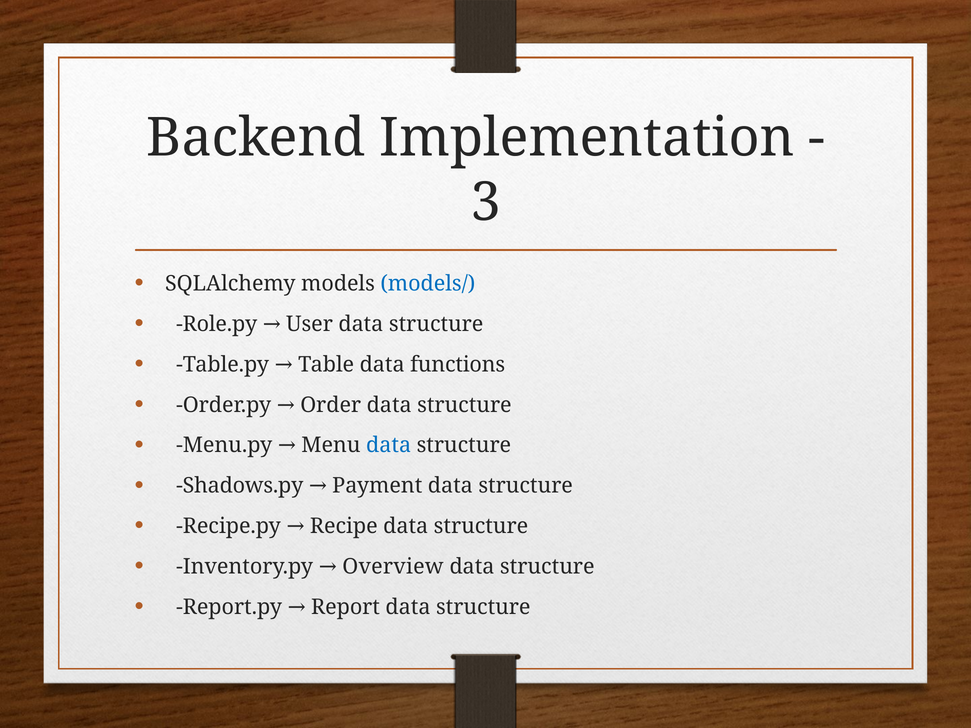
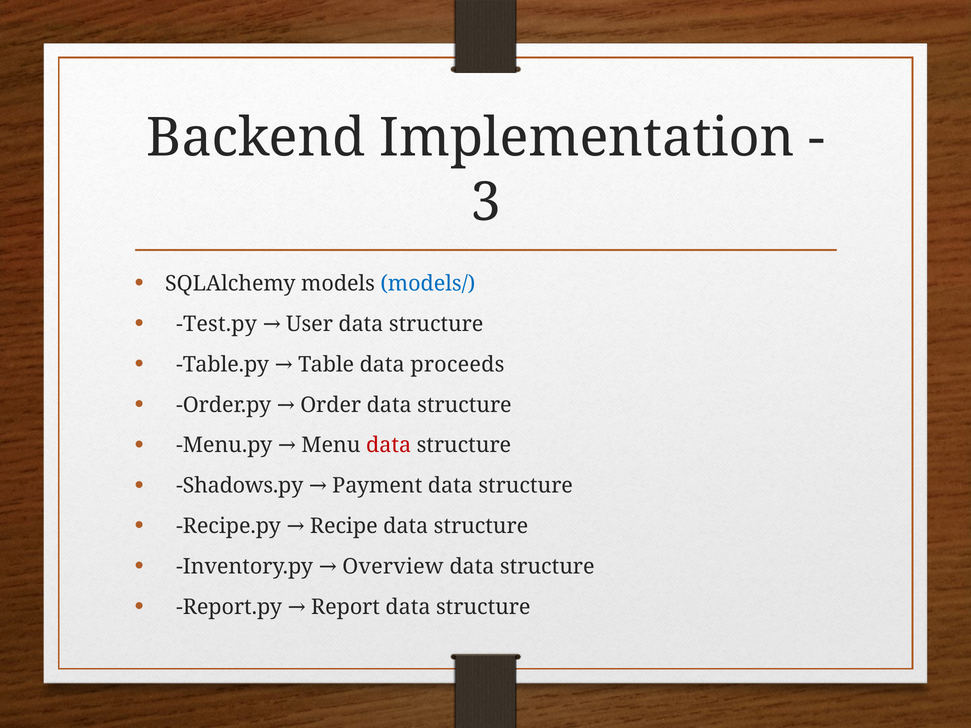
Role.py: Role.py -> Test.py (217, 324)
functions: functions -> proceeds (457, 365)
data colour: blue -> red (389, 446)
